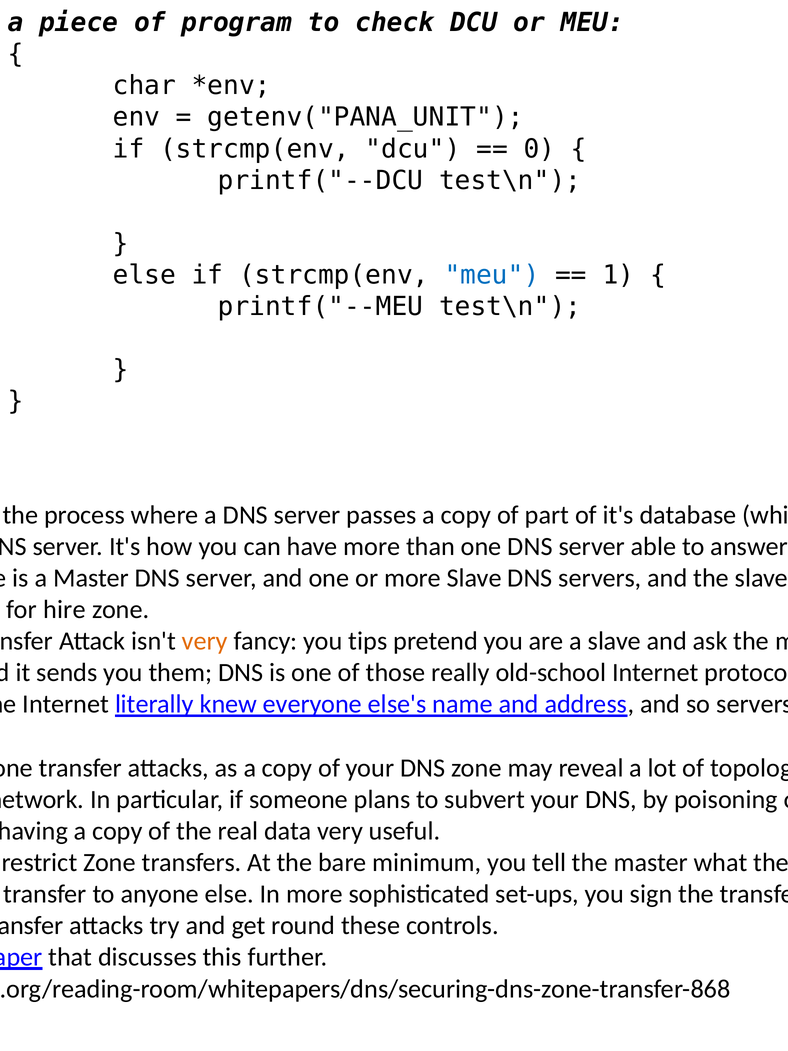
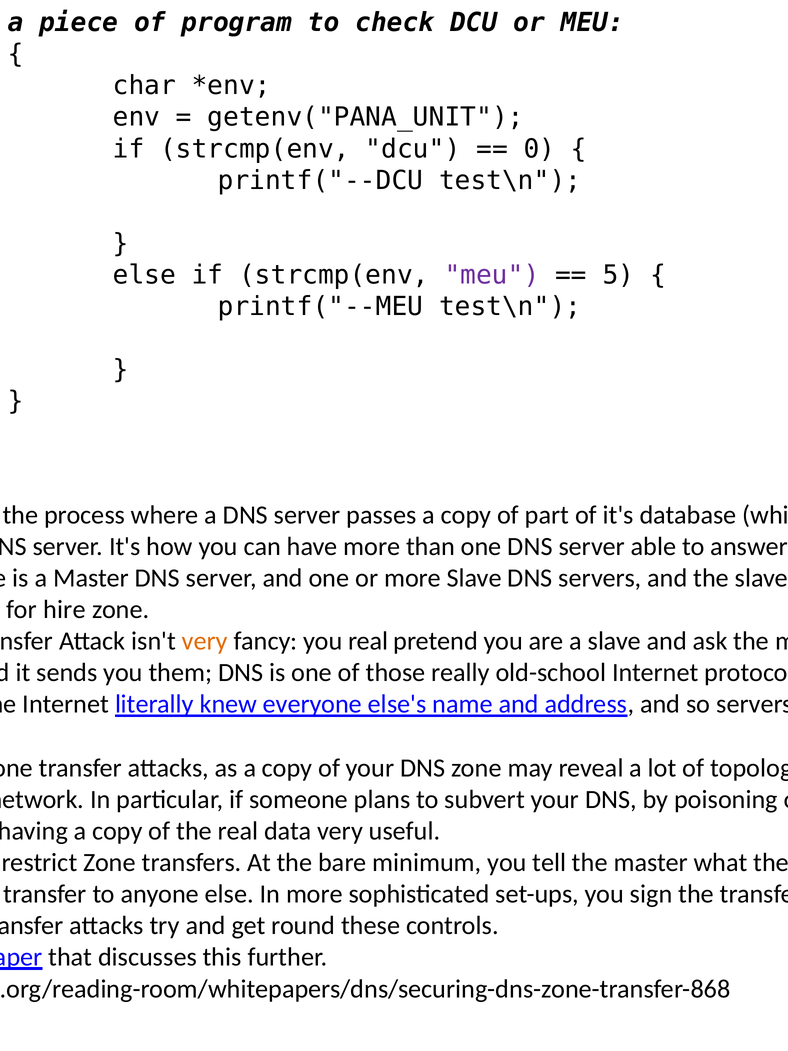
meu colour: blue -> purple (492, 275)
1: 1 -> 5 (618, 275)
you tips: tips -> real (368, 641)
